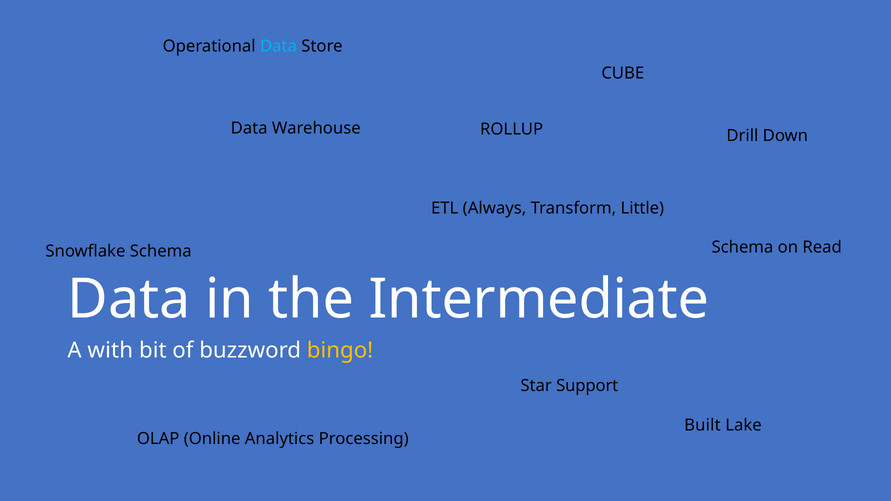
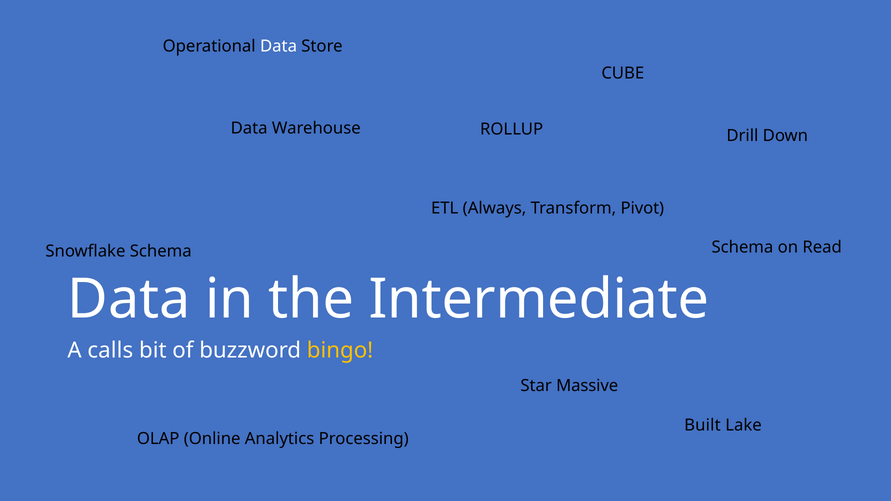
Data colour: light blue -> white (279, 46)
Little: Little -> Pivot (642, 208)
with: with -> calls (110, 351)
Support: Support -> Massive (587, 386)
